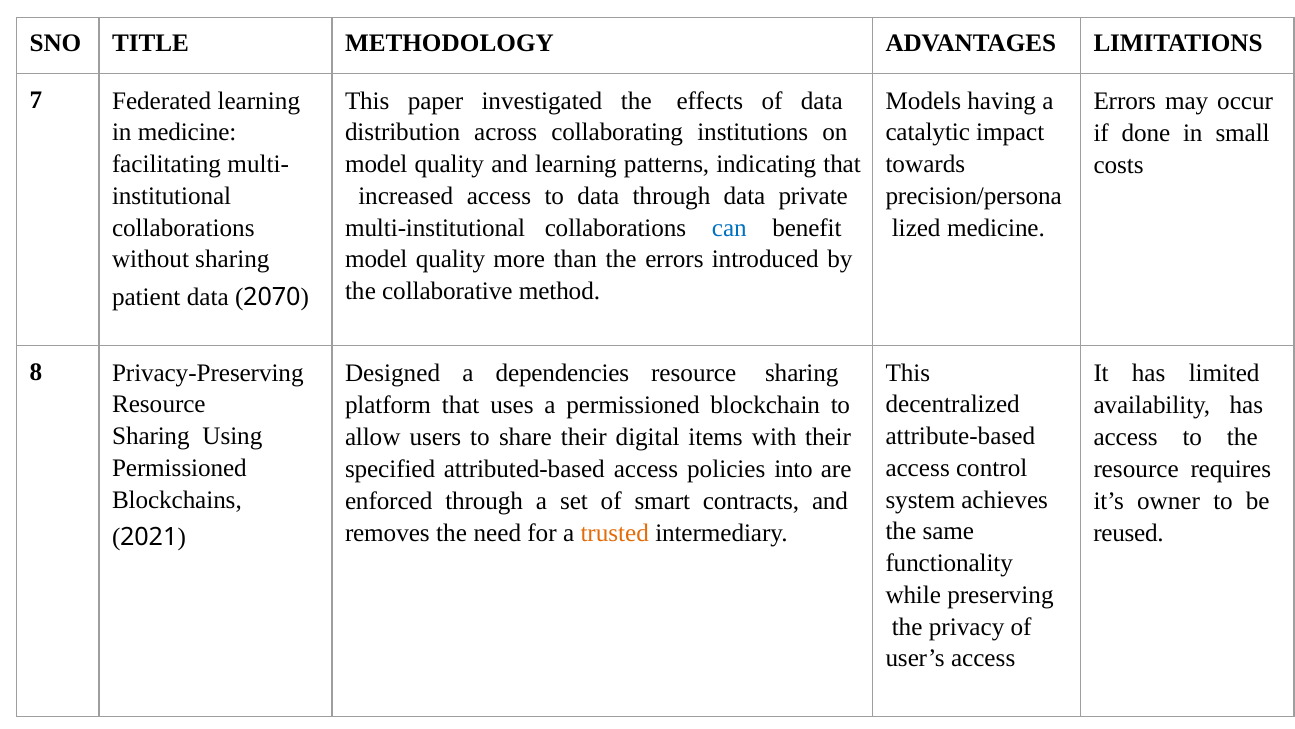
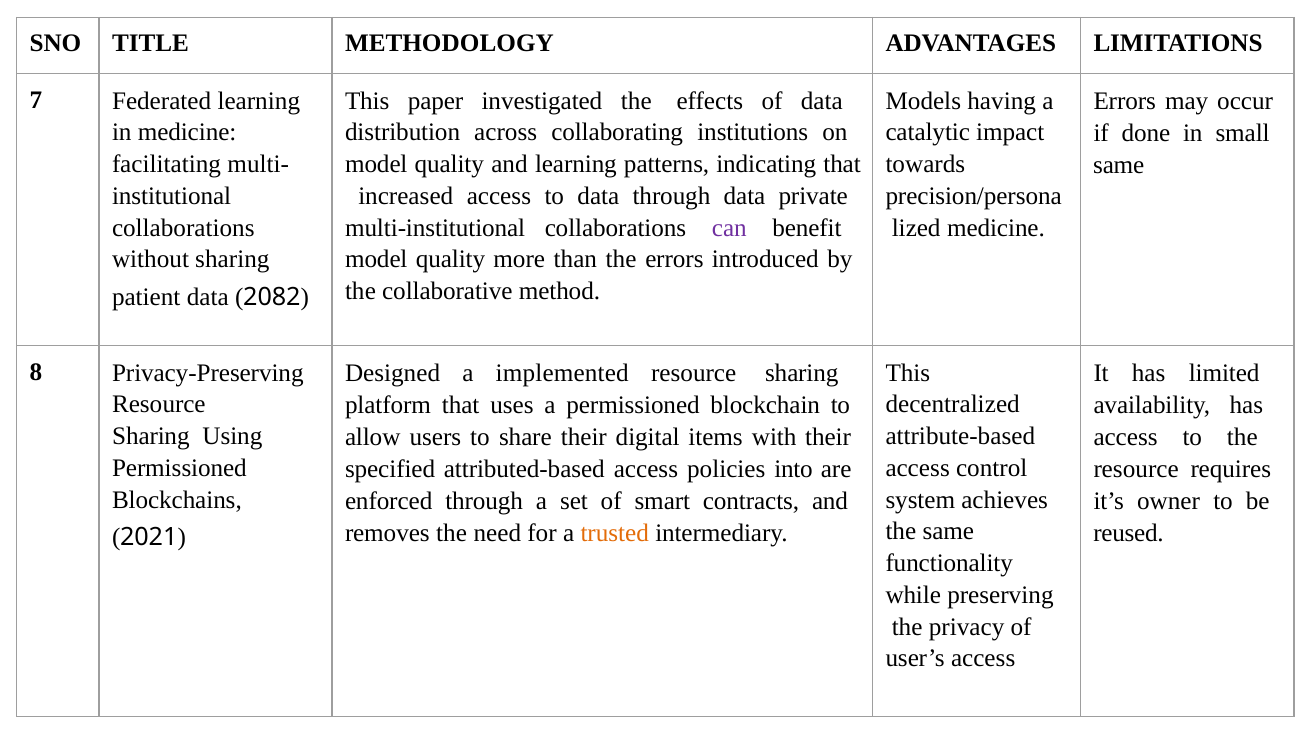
costs: costs -> same (1119, 165)
can colour: blue -> purple (729, 228)
2070: 2070 -> 2082 (272, 297)
dependencies: dependencies -> implemented (562, 373)
